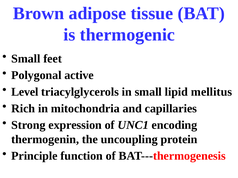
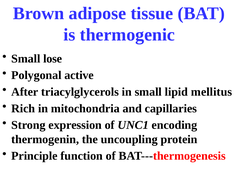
feet: feet -> lose (53, 59)
Level: Level -> After (25, 92)
